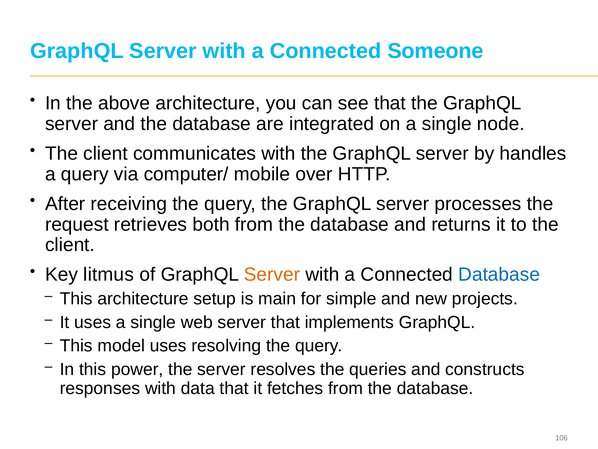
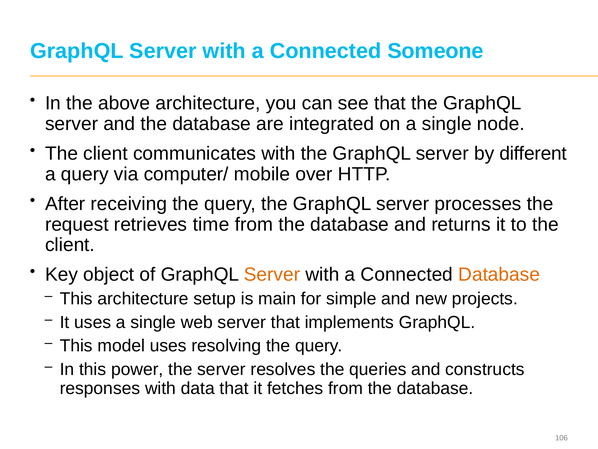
handles: handles -> different (533, 153)
both: both -> time (211, 224)
litmus: litmus -> object (109, 274)
Database colour: blue -> orange (499, 274)
